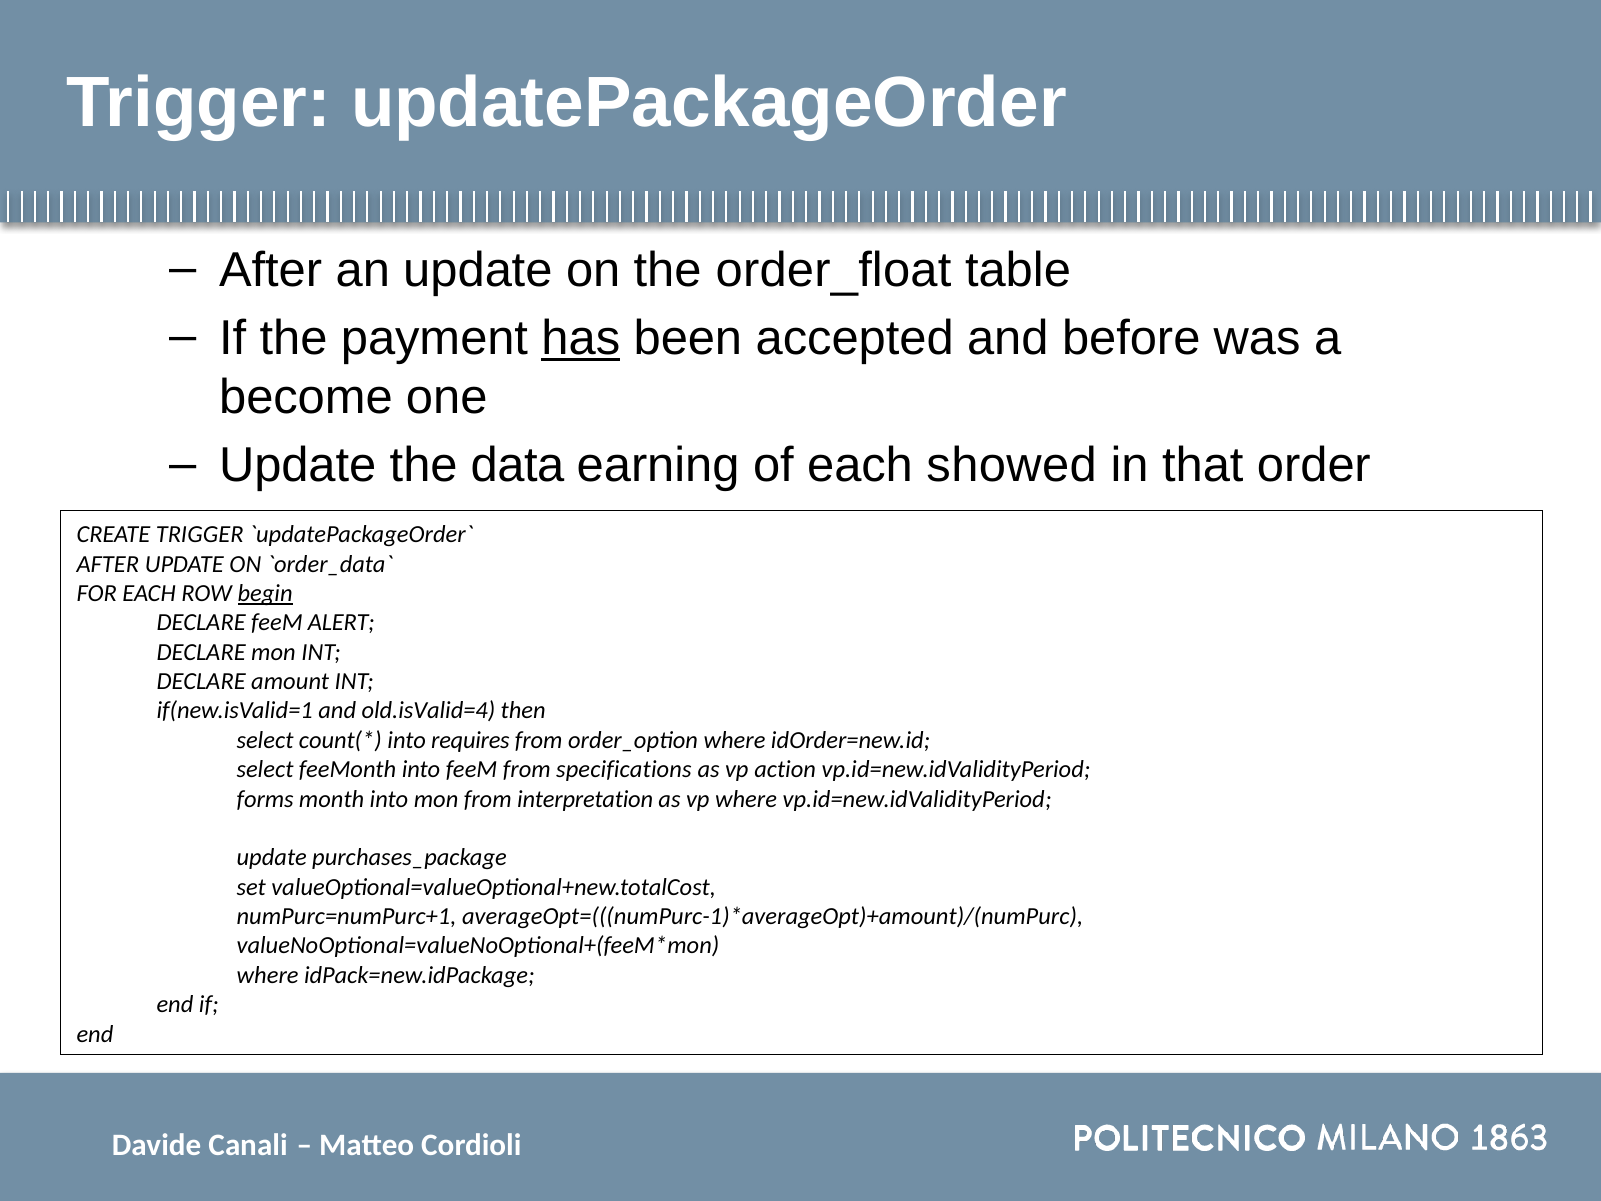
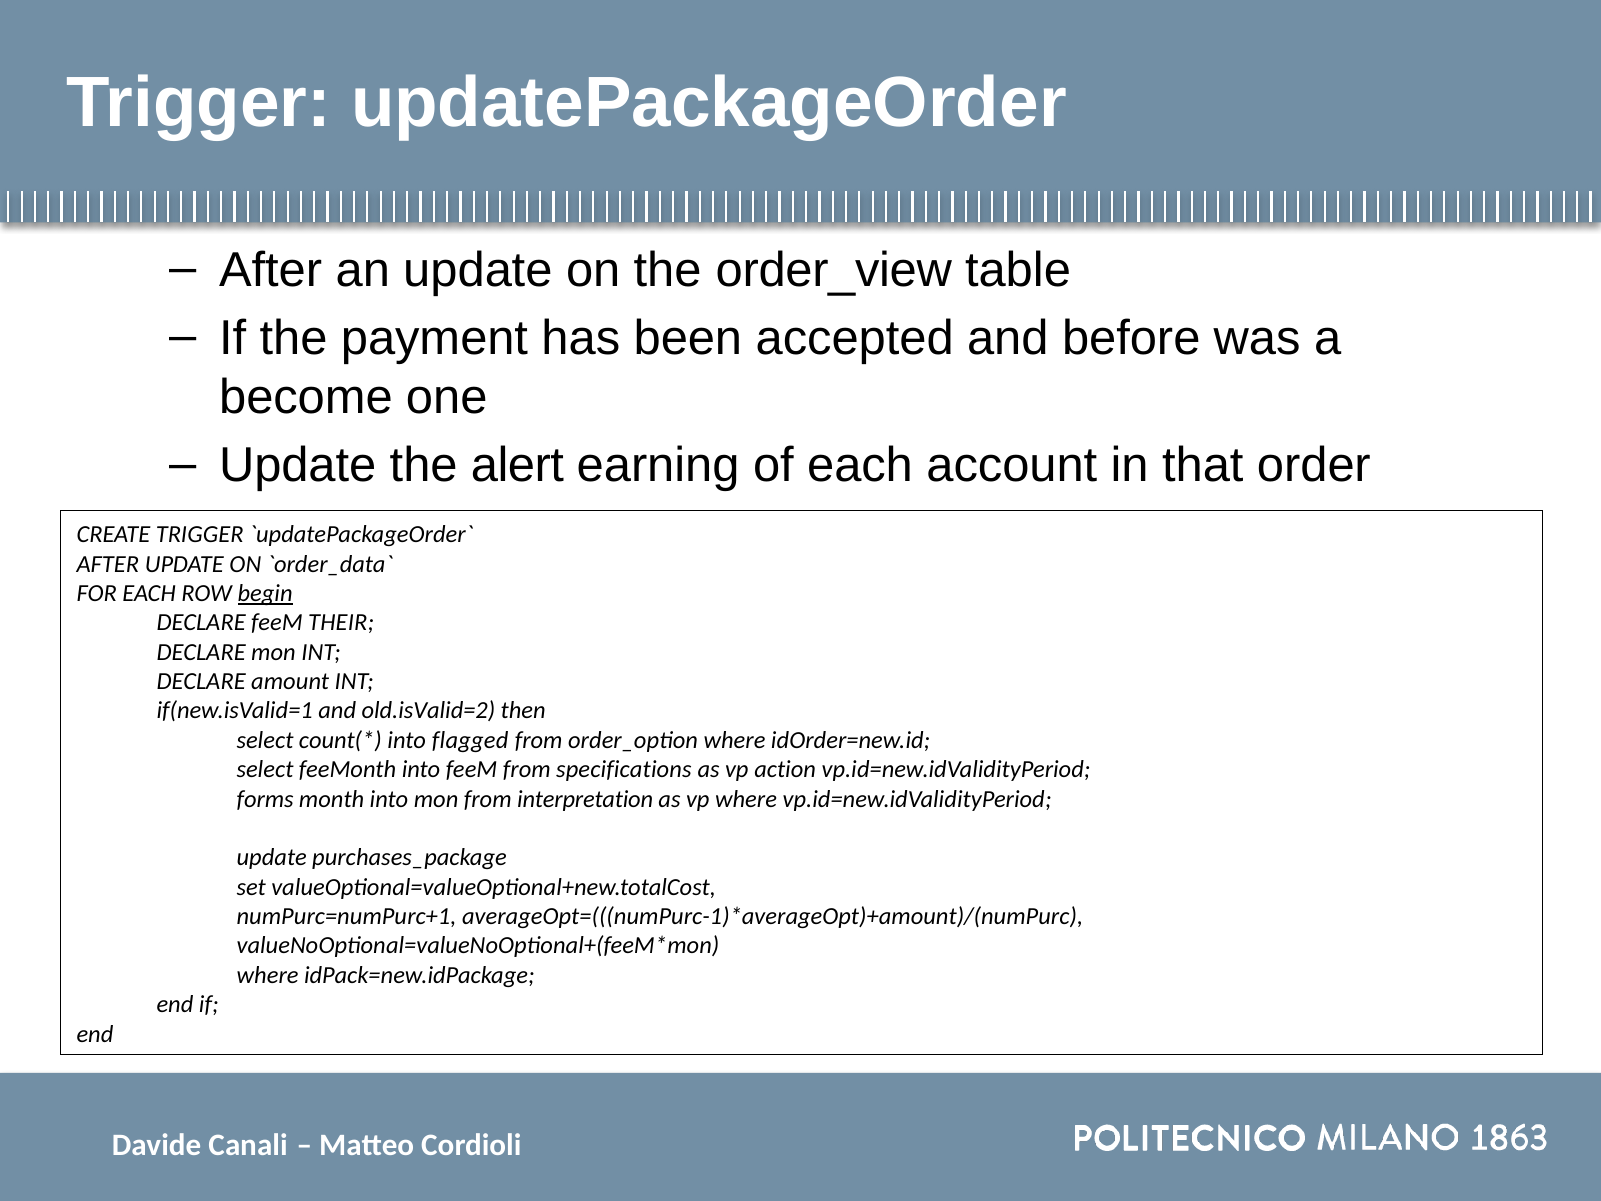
order_float: order_float -> order_view (834, 270)
has underline: present -> none (581, 338)
data: data -> alert (517, 465)
showed: showed -> account (1012, 465)
ALERT: ALERT -> THEIR (341, 623)
old.isValid=4: old.isValid=4 -> old.isValid=2 (428, 711)
requires: requires -> flagged (470, 740)
